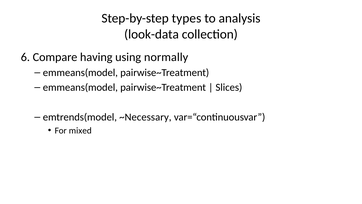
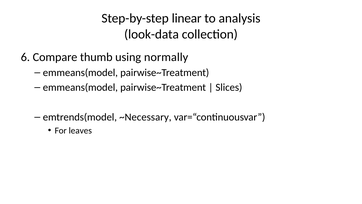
types: types -> linear (187, 18)
having: having -> thumb (96, 57)
mixed: mixed -> leaves (80, 130)
